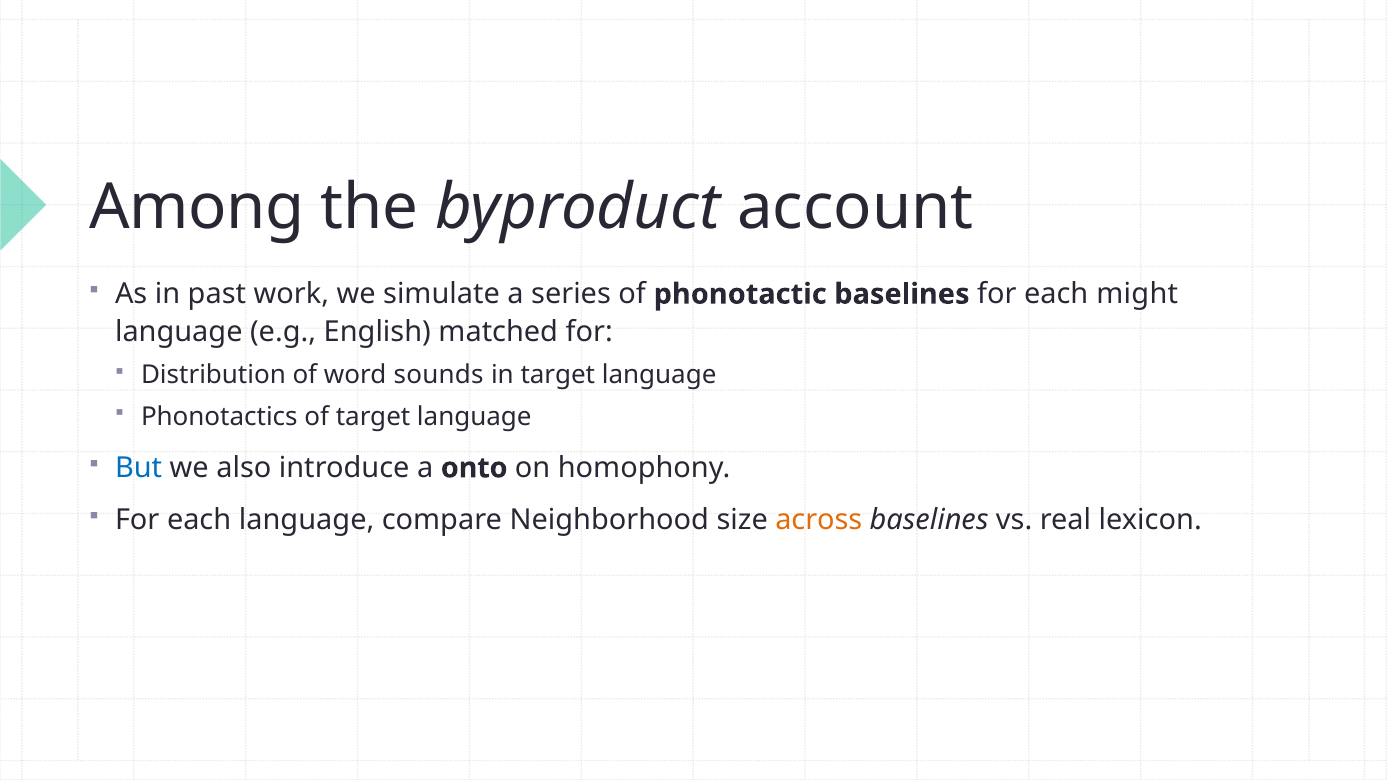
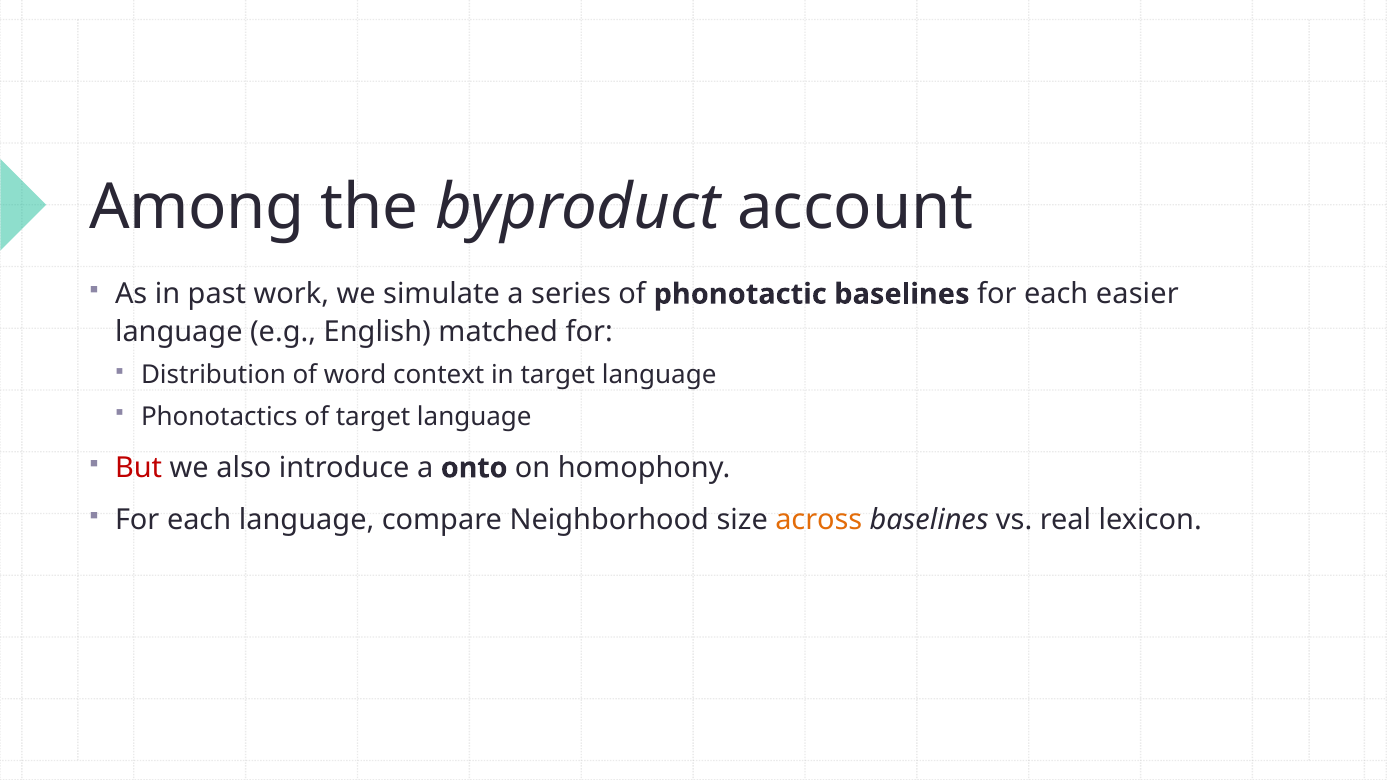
might: might -> easier (1137, 294)
sounds: sounds -> context (439, 375)
But colour: blue -> red (139, 468)
